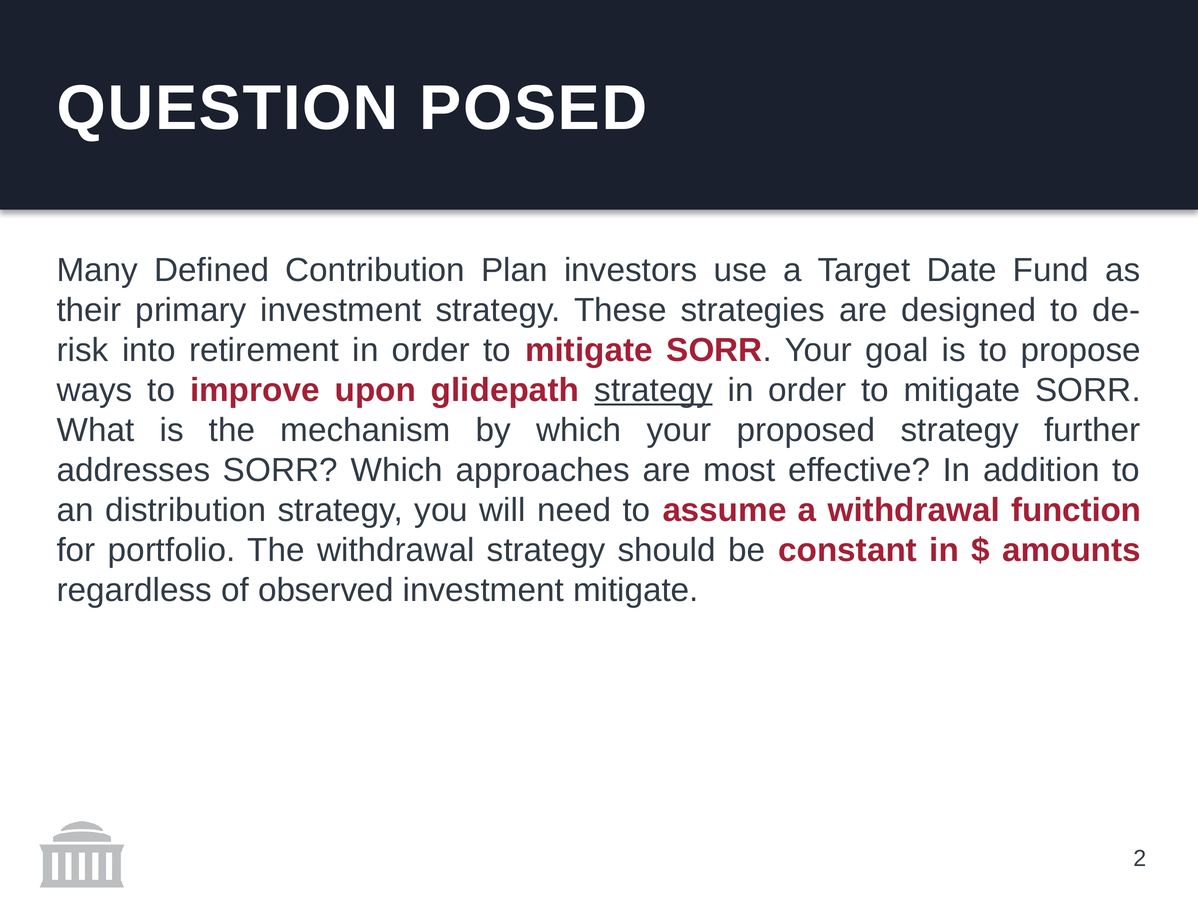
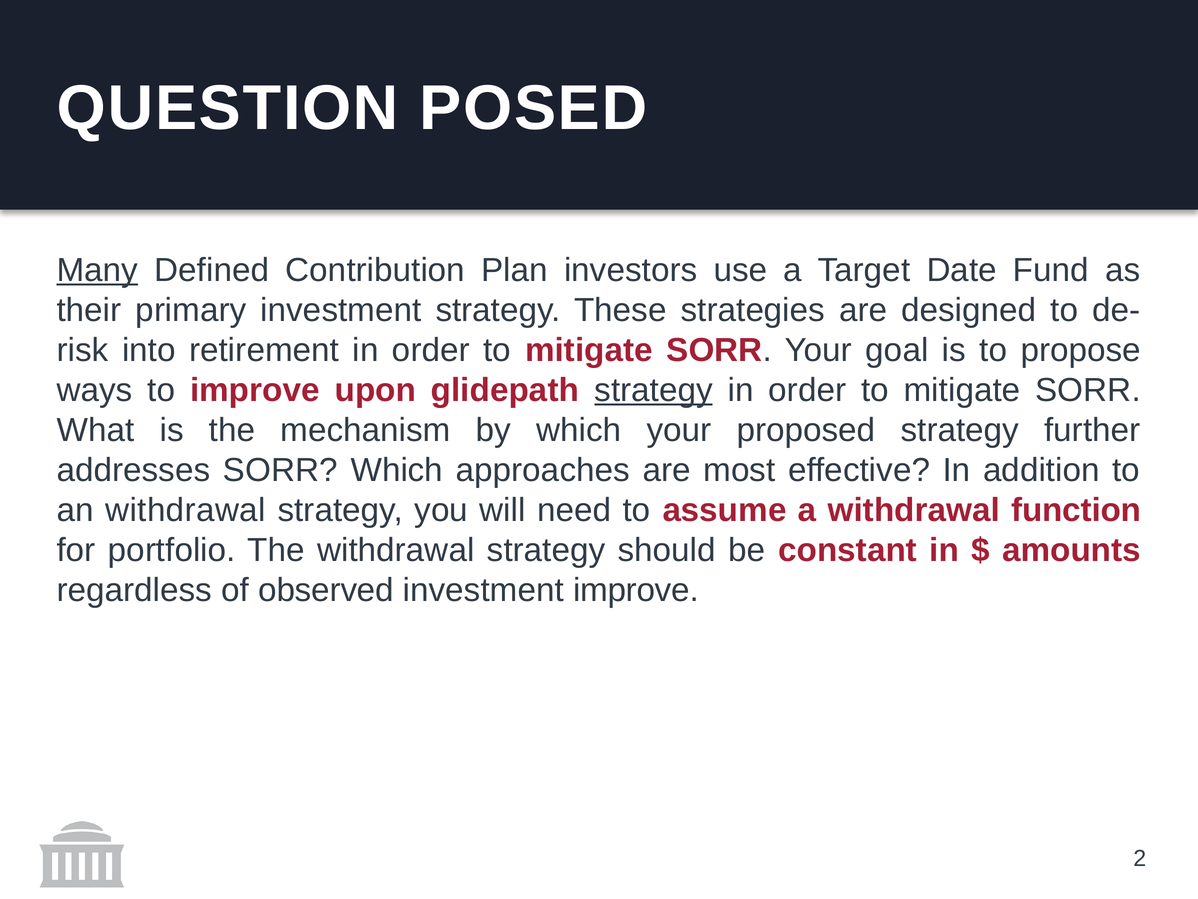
Many underline: none -> present (97, 270)
an distribution: distribution -> withdrawal (186, 510)
investment mitigate: mitigate -> improve (636, 590)
